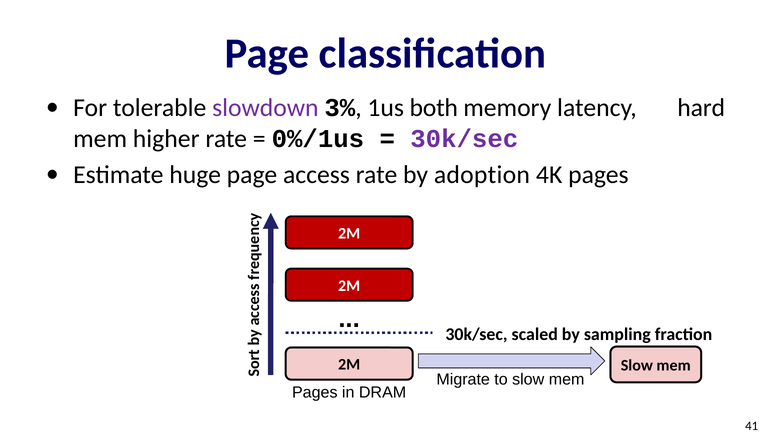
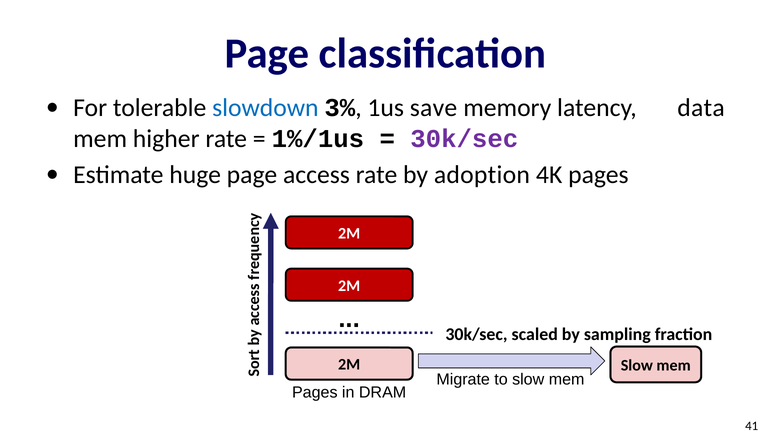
slowdown colour: purple -> blue (265, 108)
both: both -> save (434, 108)
hard: hard -> data (701, 108)
0%/1us: 0%/1us -> 1%/1us (318, 138)
